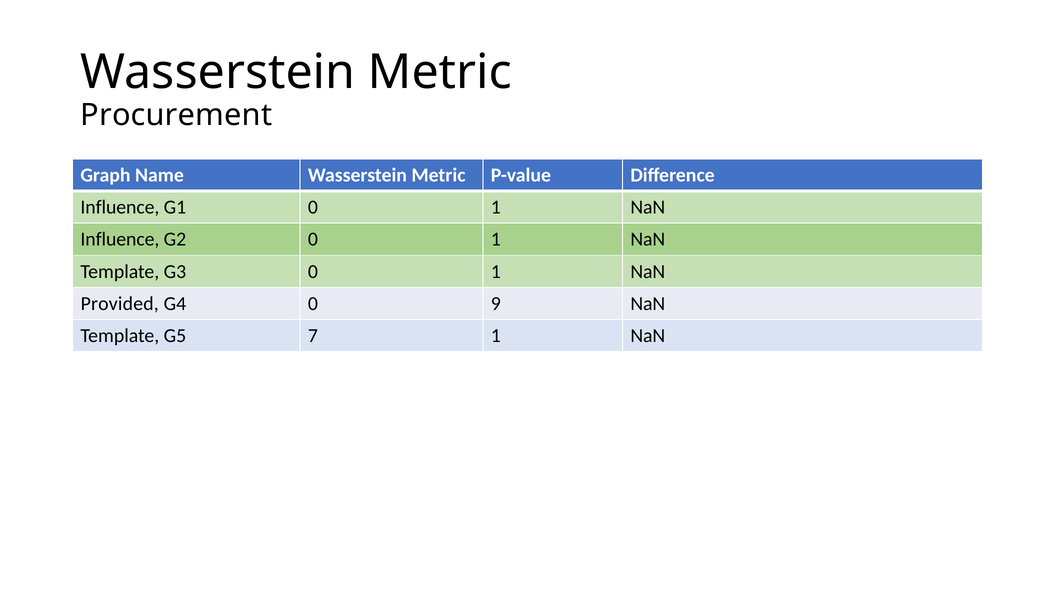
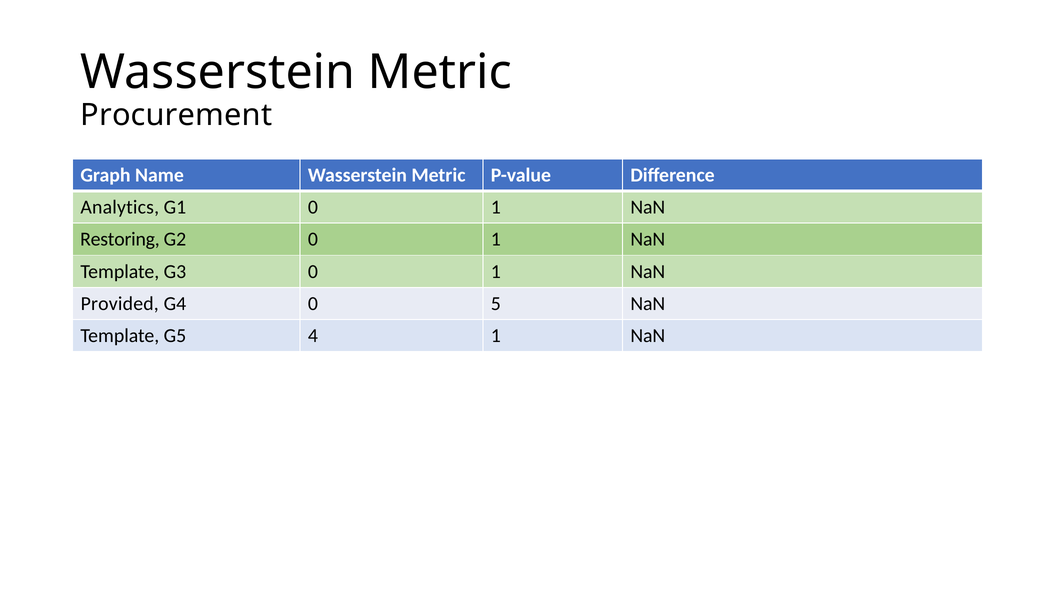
Influence: Influence -> Analytics (120, 207)
Influence: Influence -> Restoring (120, 239)
9: 9 -> 5 (496, 303)
7: 7 -> 4 (313, 335)
